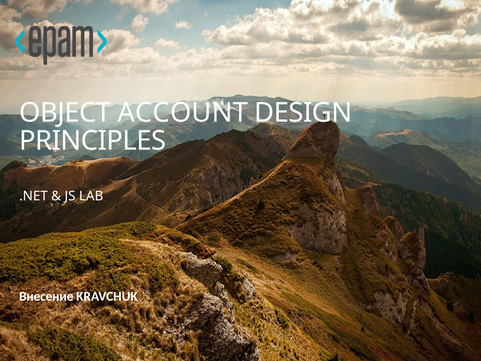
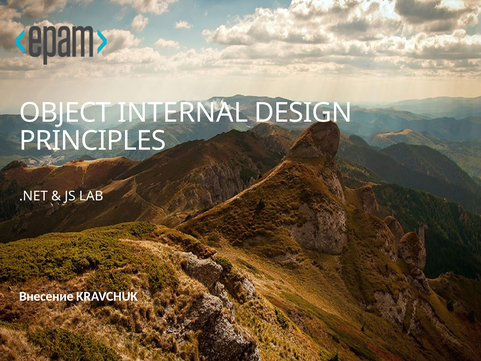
ACCOUNT: ACCOUNT -> INTERNAL (183, 113)
